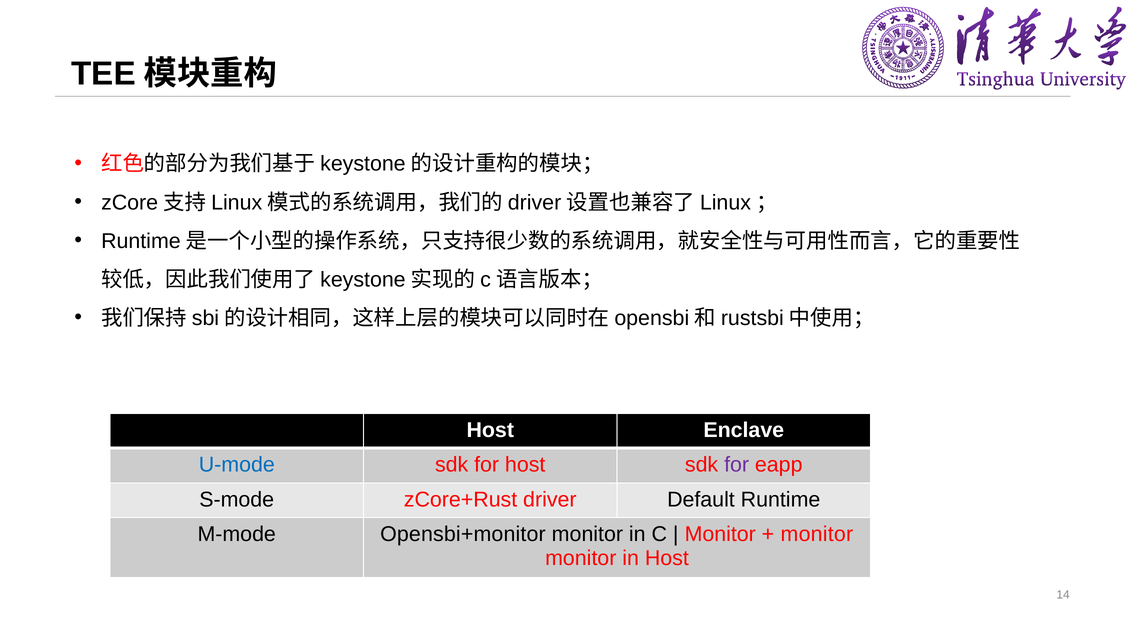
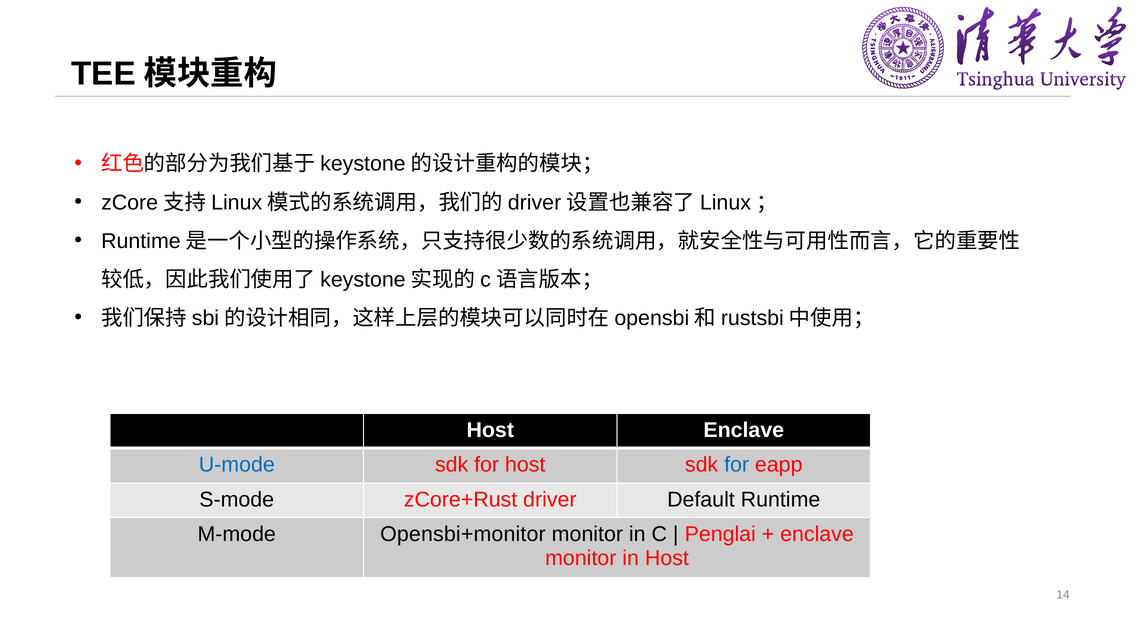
for colour: purple -> blue (737, 465)
Monitor: Monitor -> Penglai (720, 534)
monitor: monitor -> enclave (817, 534)
